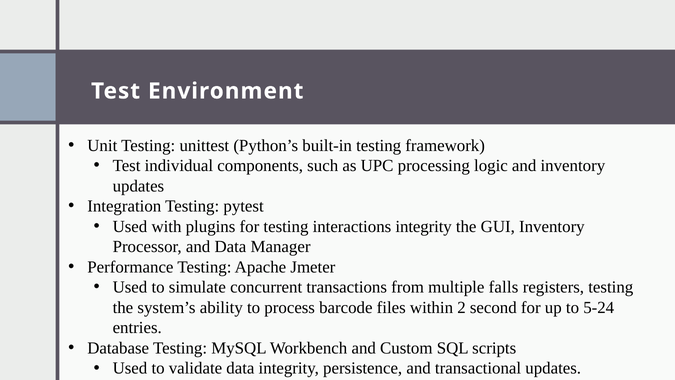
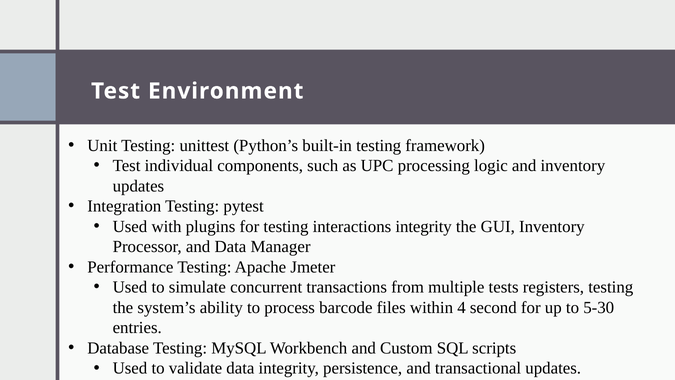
falls: falls -> tests (504, 287)
2: 2 -> 4 (462, 307)
5-24: 5-24 -> 5-30 (599, 307)
